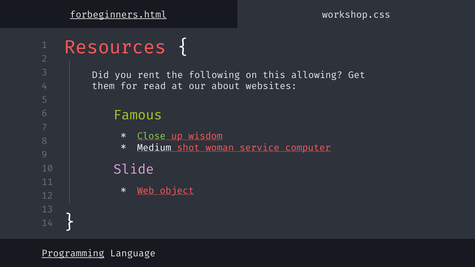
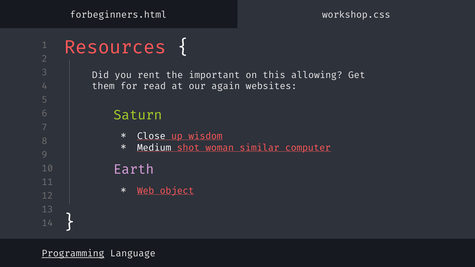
forbeginners.html underline: present -> none (118, 15)
following: following -> important (214, 75)
about: about -> again (226, 86)
Famous: Famous -> Saturn (142, 115)
Close colour: light green -> white (151, 136)
service: service -> similar (260, 148)
Slide: Slide -> Earth (138, 170)
